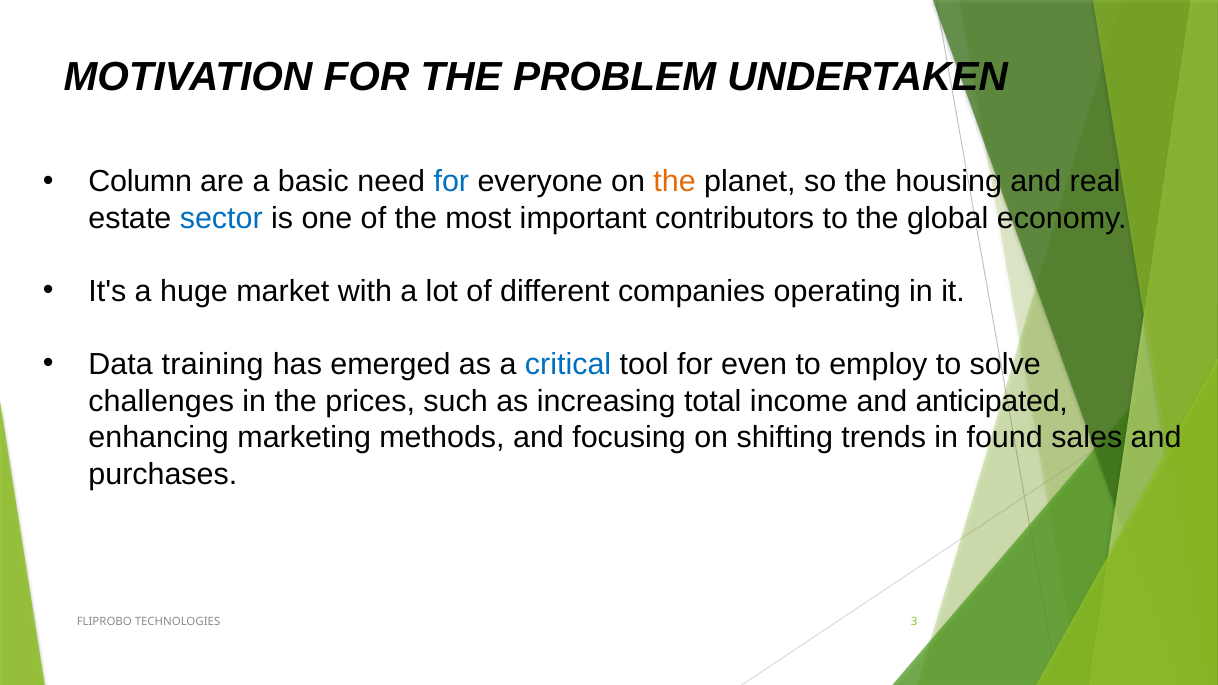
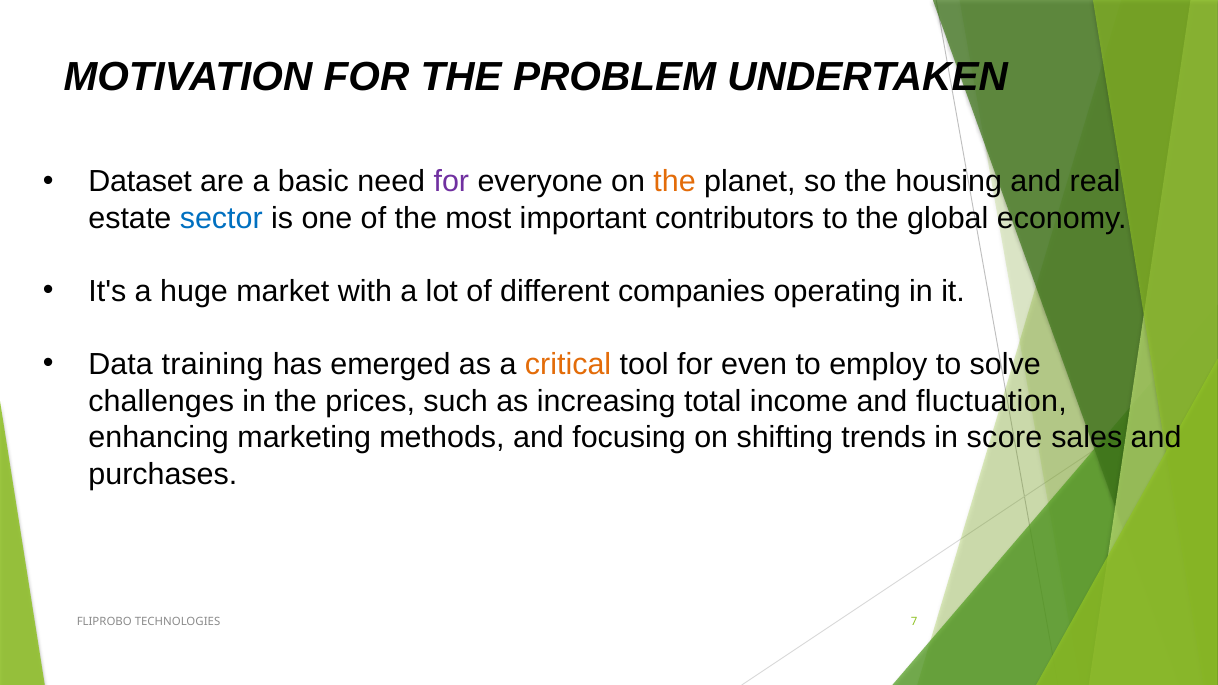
Column: Column -> Dataset (140, 182)
for colour: blue -> purple (451, 182)
critical colour: blue -> orange (568, 365)
anticipated: anticipated -> fluctuation (991, 401)
found: found -> score (1005, 438)
3: 3 -> 7 (914, 622)
